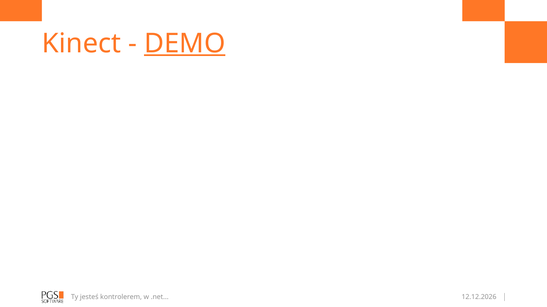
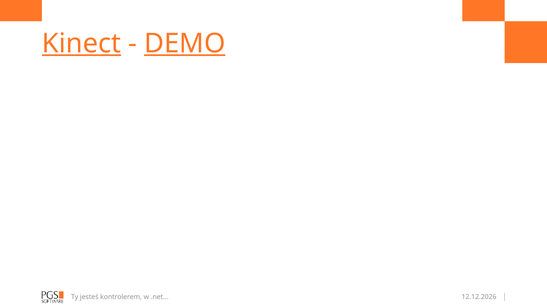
Kinect underline: none -> present (81, 43)
